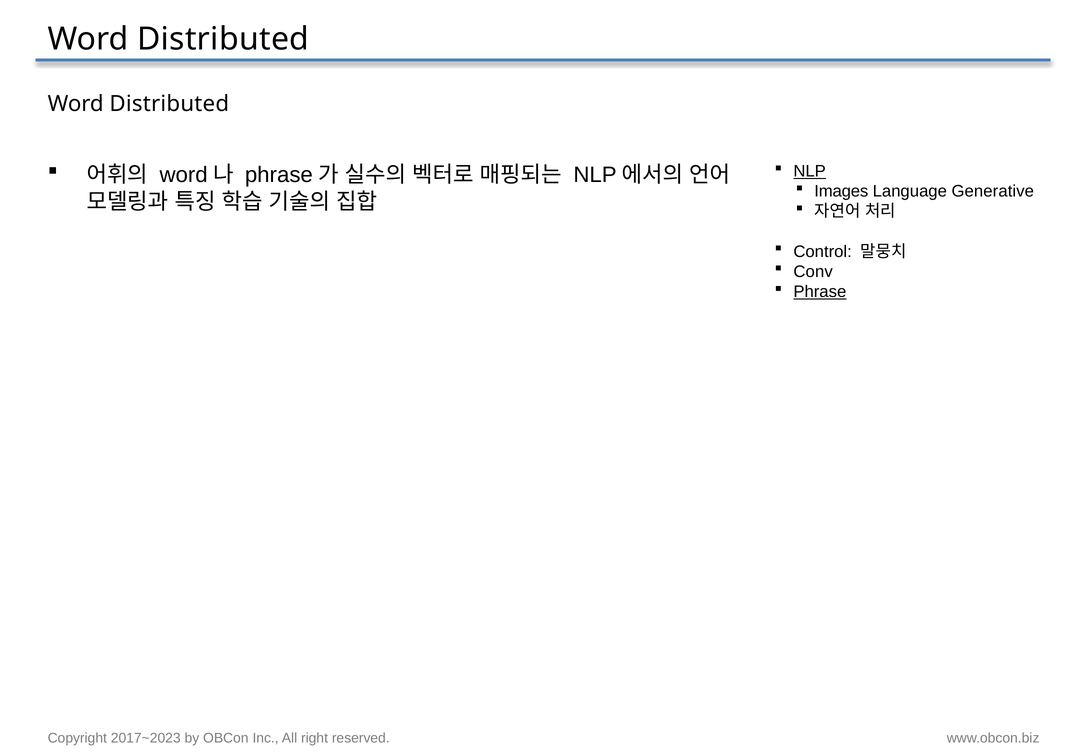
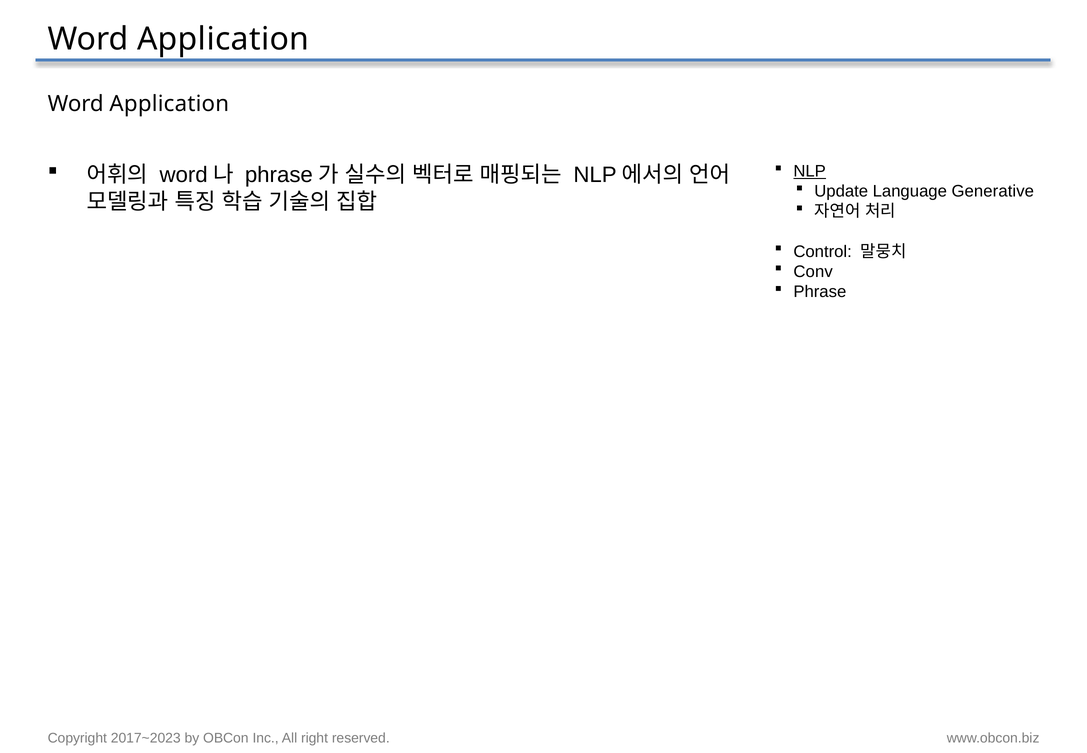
Distributed: Distributed -> Application (223, 39)
Distributed: Distributed -> Application (169, 104)
Images: Images -> Update (841, 191)
Phrase underline: present -> none (820, 292)
